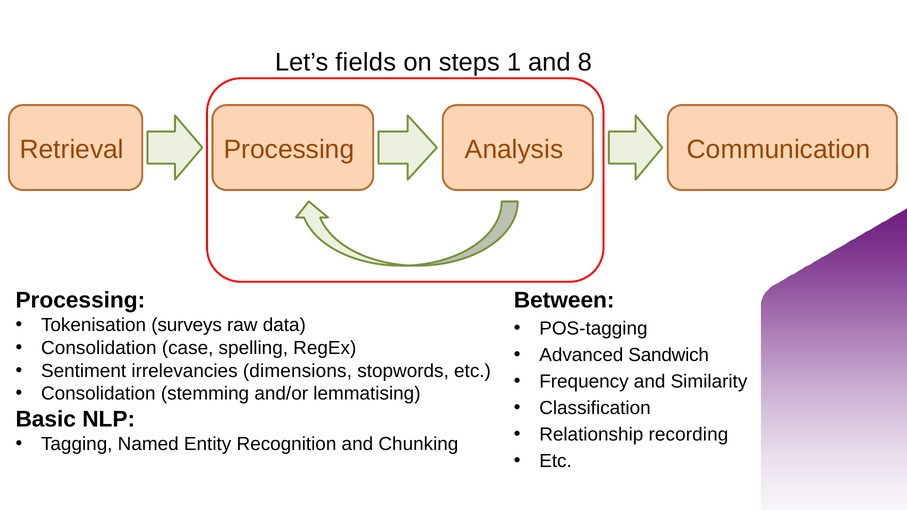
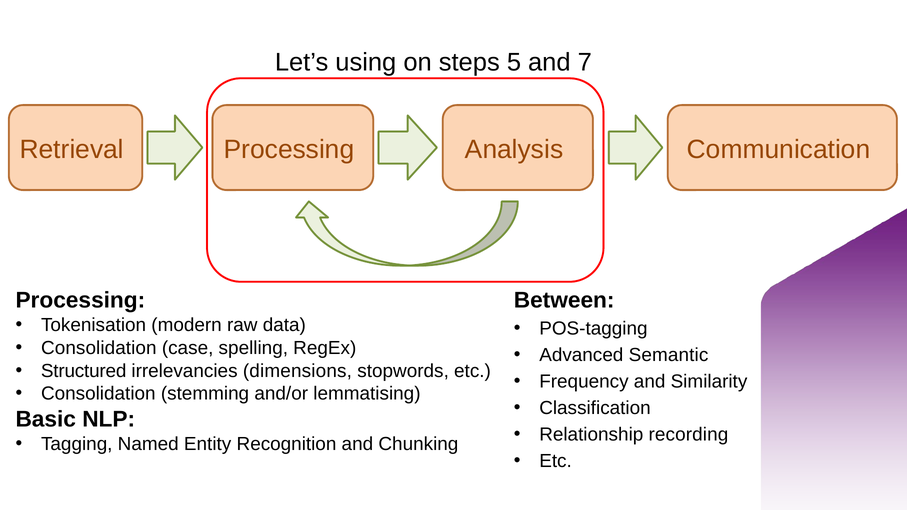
fields: fields -> using (366, 62)
1: 1 -> 5 (514, 62)
8: 8 -> 7 (585, 62)
surveys: surveys -> modern (187, 325)
Sandwich: Sandwich -> Semantic (669, 355)
Sentiment: Sentiment -> Structured (84, 371)
